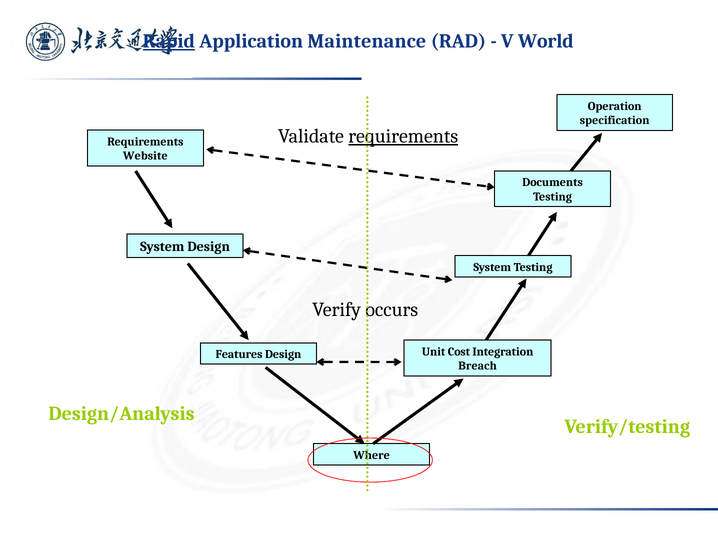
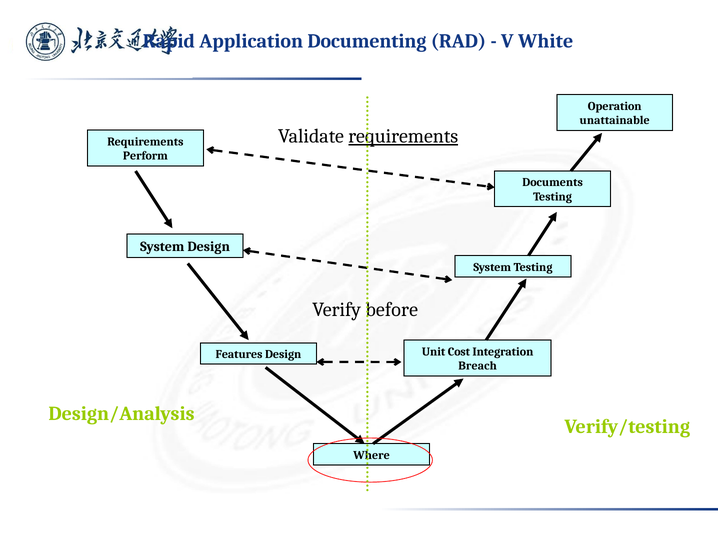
Rapid underline: present -> none (169, 41)
Maintenance: Maintenance -> Documenting (367, 41)
World: World -> White (546, 41)
specification: specification -> unattainable (615, 121)
Website: Website -> Perform (145, 156)
occurs: occurs -> before (392, 310)
